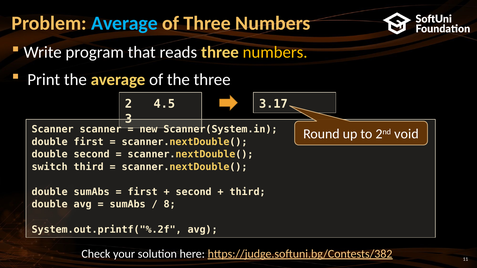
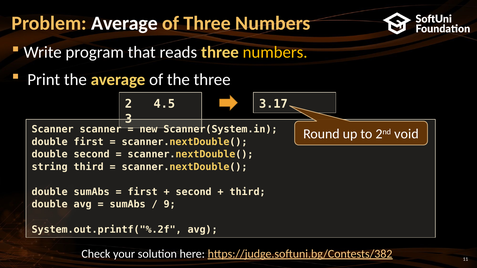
Average colour: light blue -> white (125, 23)
switch: switch -> string (50, 167)
8: 8 -> 9 (170, 205)
